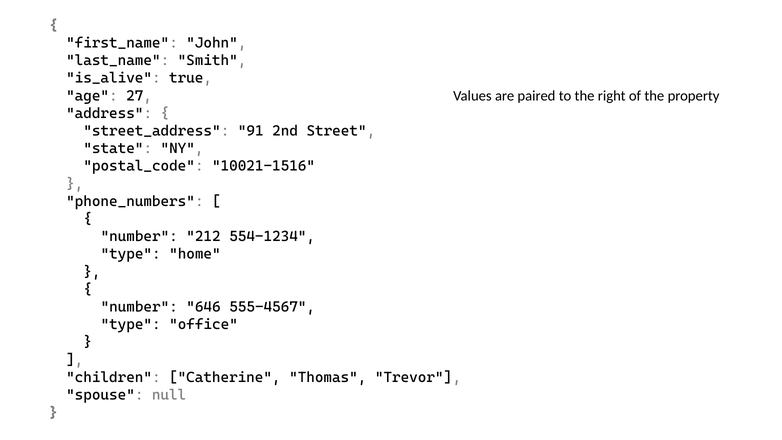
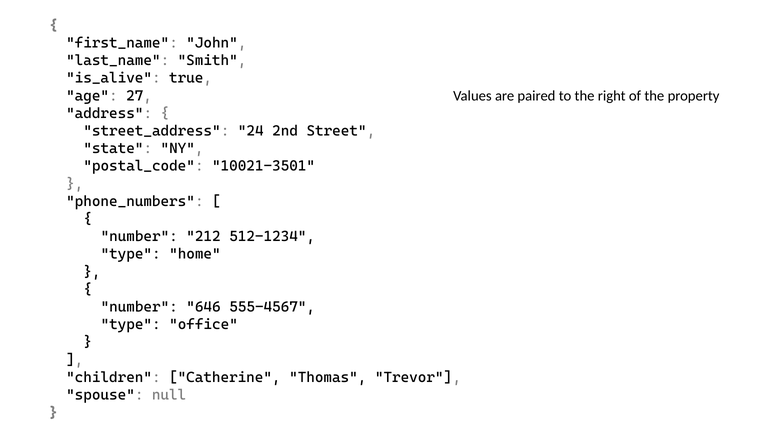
91: 91 -> 24 (251, 131)
10021-1516: 10021-1516 -> 10021-3501 (264, 166)
554-1234: 554-1234 -> 512-1234 (272, 236)
